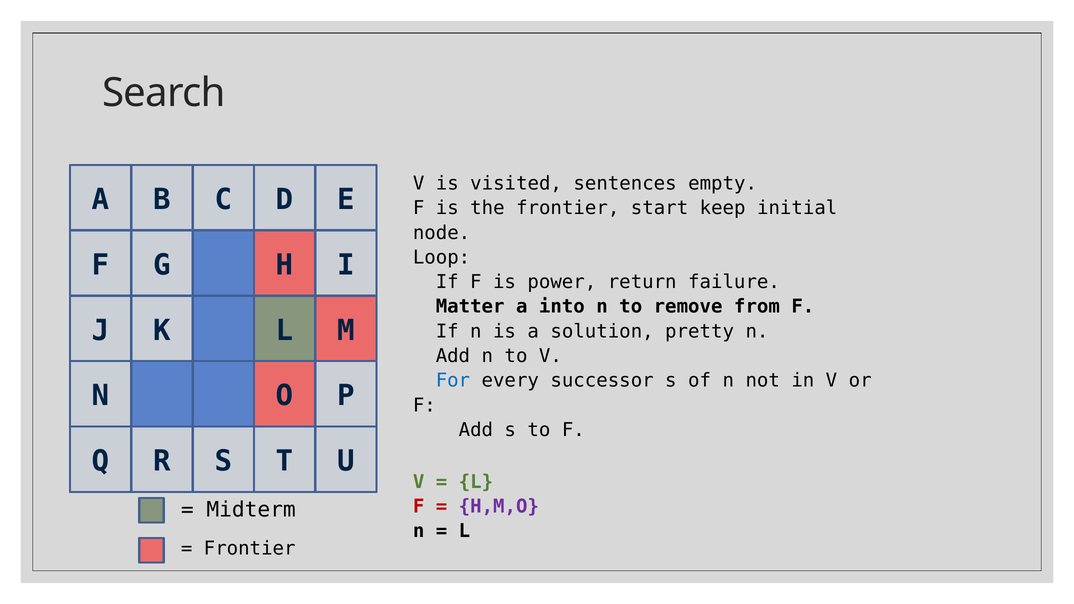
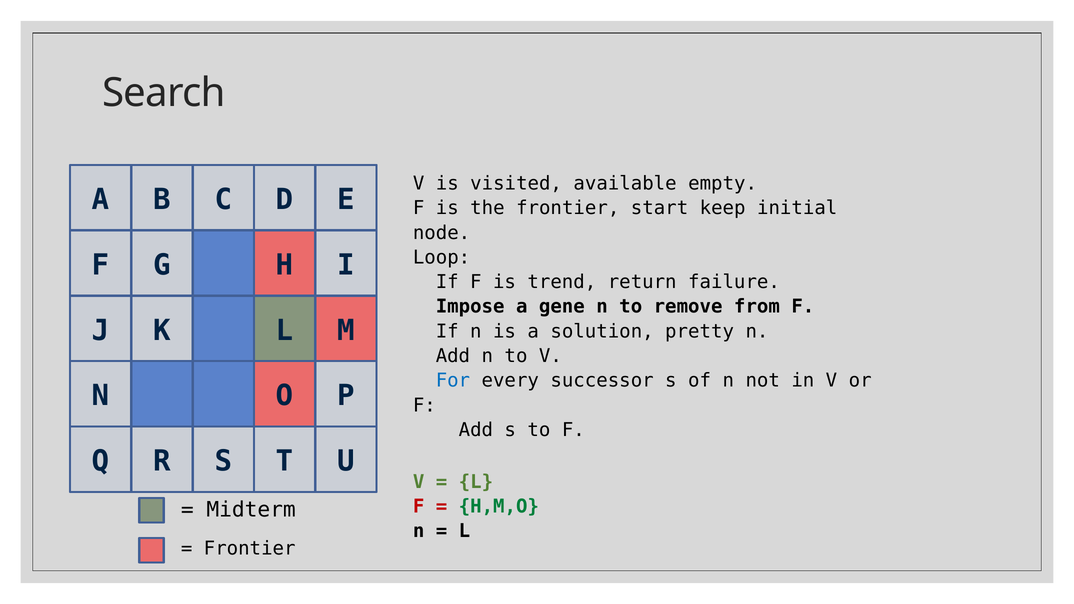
sentences: sentences -> available (625, 184)
power: power -> trend (562, 282)
Matter: Matter -> Impose (470, 307)
into: into -> gene (562, 307)
H,M,O colour: purple -> green (499, 507)
